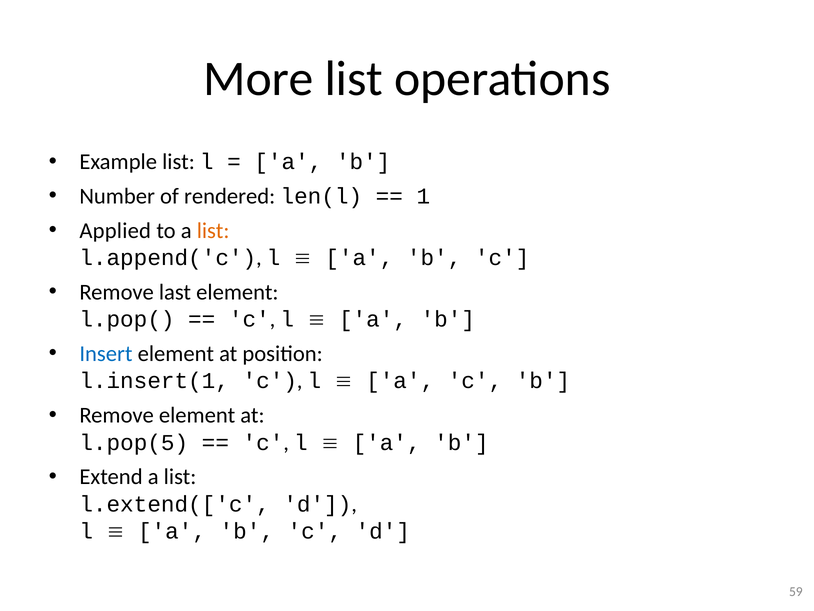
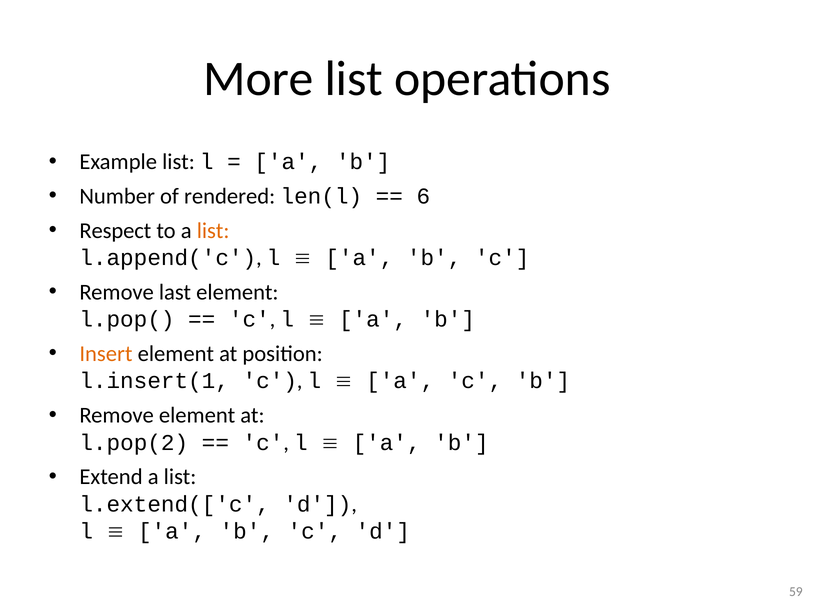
1: 1 -> 6 (423, 196)
Applied: Applied -> Respect (115, 230)
Insert colour: blue -> orange (106, 354)
l.pop(5: l.pop(5 -> l.pop(2 (134, 442)
